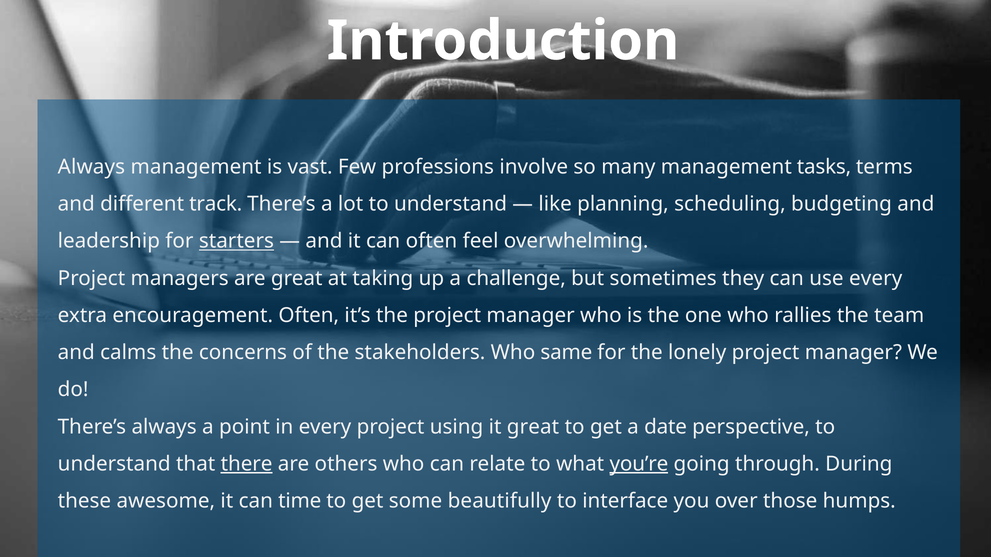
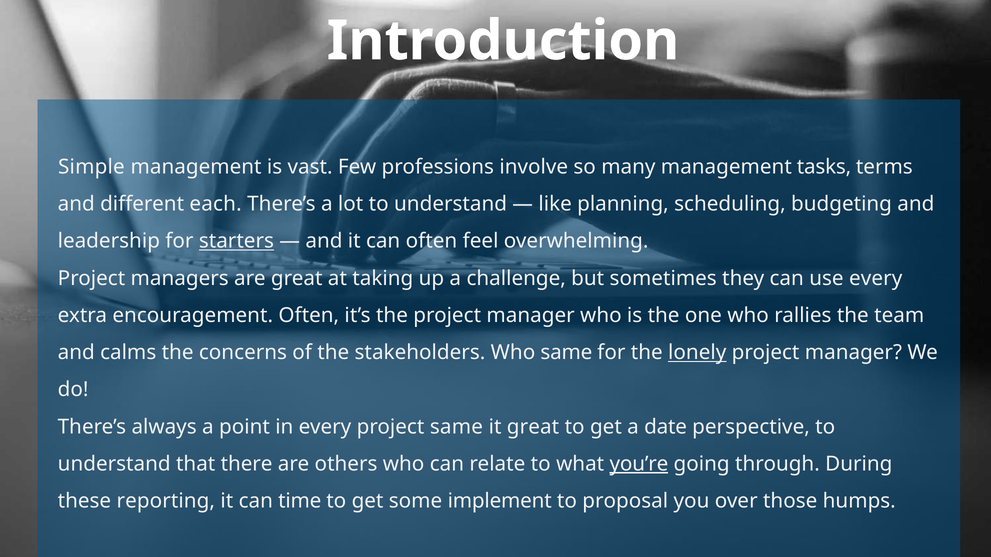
Always: Always -> Simple (91, 167)
track: track -> each (216, 204)
lonely underline: none -> present (697, 353)
project using: using -> same (456, 427)
there underline: present -> none (247, 464)
awesome: awesome -> reporting (166, 501)
beautifully: beautifully -> implement (500, 501)
interface: interface -> proposal (625, 501)
